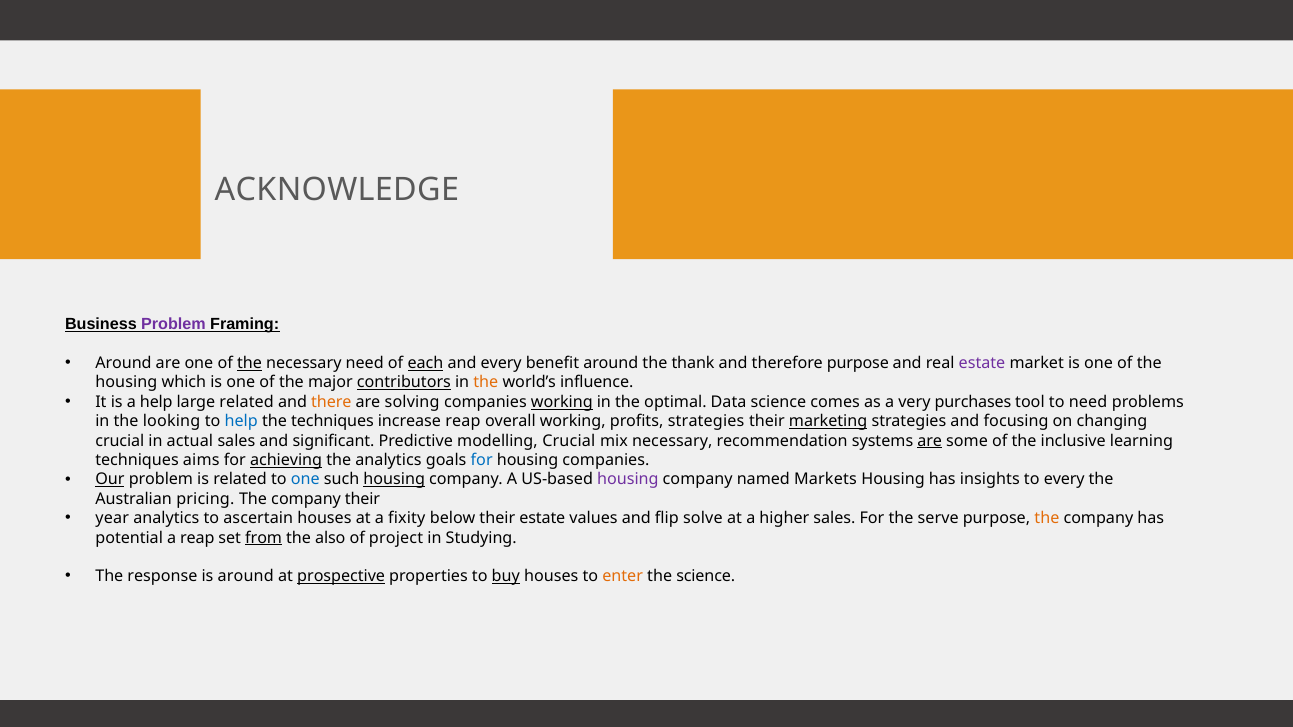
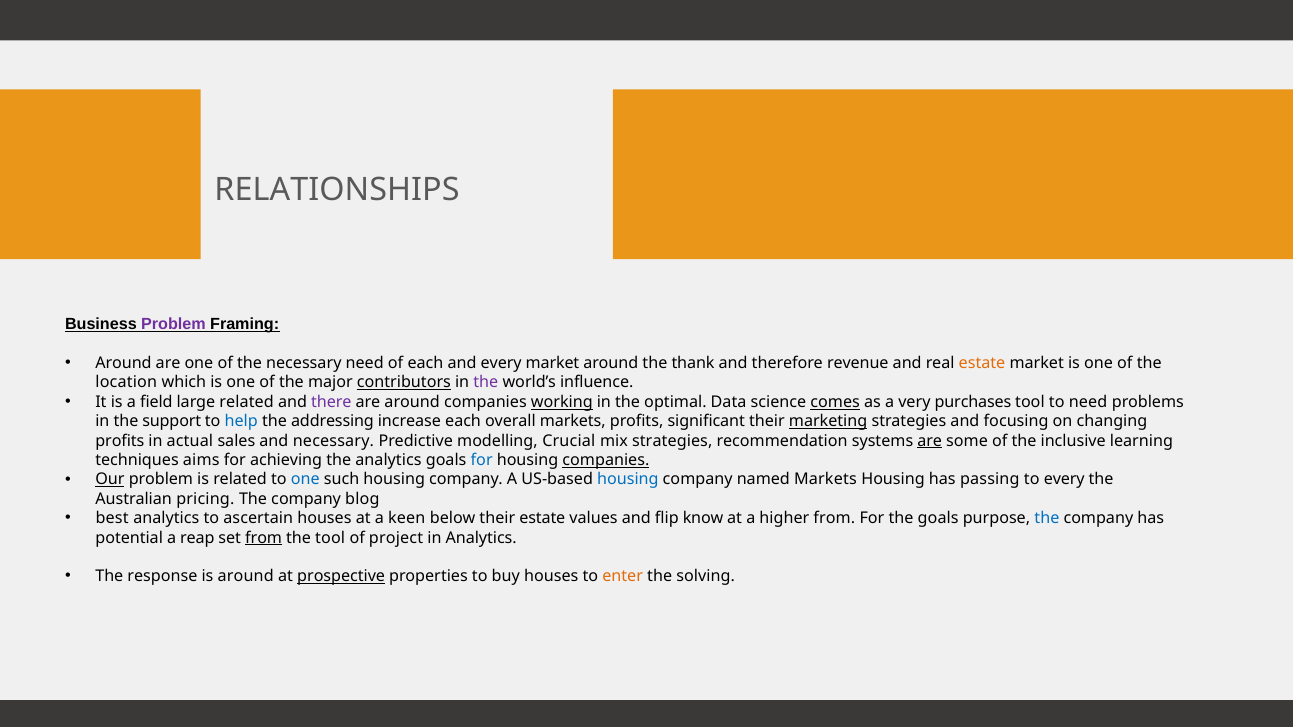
ACKNOWLEDGE: ACKNOWLEDGE -> RELATIONSHIPS (337, 190)
the underline: present -> none (250, 363)
each underline: present -> none (425, 363)
every benefit: benefit -> market (553, 363)
therefore purpose: purpose -> revenue (858, 363)
estate colour: purple -> orange (982, 363)
housing: housing -> location (126, 383)
the colour: orange -> purple (486, 383)
a help: help -> field (156, 402)
there colour: orange -> purple (331, 402)
are solving: solving -> around (412, 402)
comes underline: none -> present (835, 402)
looking: looking -> support (172, 422)
the techniques: techniques -> addressing (332, 422)
increase reap: reap -> each (463, 422)
overall working: working -> markets (573, 422)
profits strategies: strategies -> significant (706, 422)
crucial: crucial -> profits (120, 441)
and significant: significant -> necessary (333, 441)
mix necessary: necessary -> strategies (672, 441)
achieving underline: present -> none (286, 460)
companies underline: none -> present (606, 460)
housing underline: present -> none (394, 480)
housing colour: purple -> blue (628, 480)
insights: insights -> passing (990, 480)
company their: their -> blog (362, 499)
year: year -> best (112, 519)
fixity: fixity -> keen (407, 519)
solve: solve -> know (703, 519)
higher sales: sales -> from (834, 519)
the serve: serve -> goals (938, 519)
the colour: orange -> blue (1047, 519)
the also: also -> tool (330, 538)
in Studying: Studying -> Analytics (481, 538)
buy underline: present -> none (506, 577)
the science: science -> solving (706, 577)
